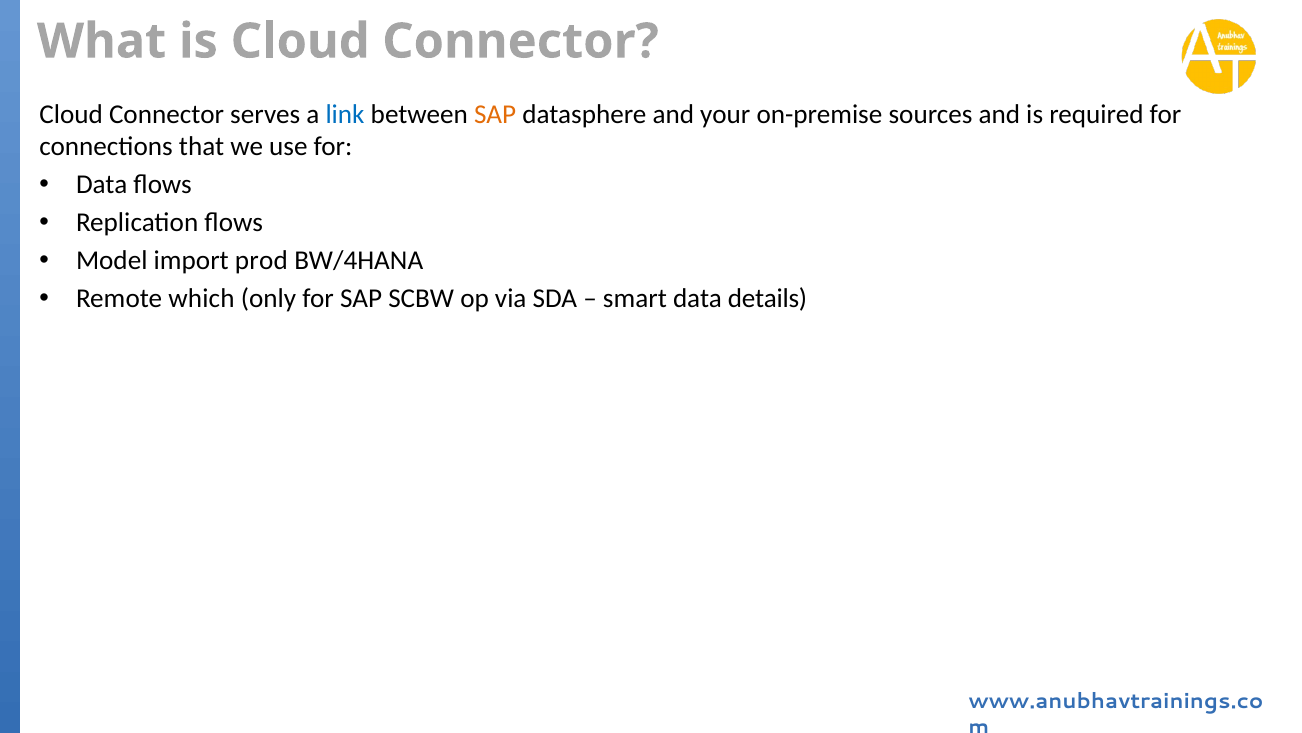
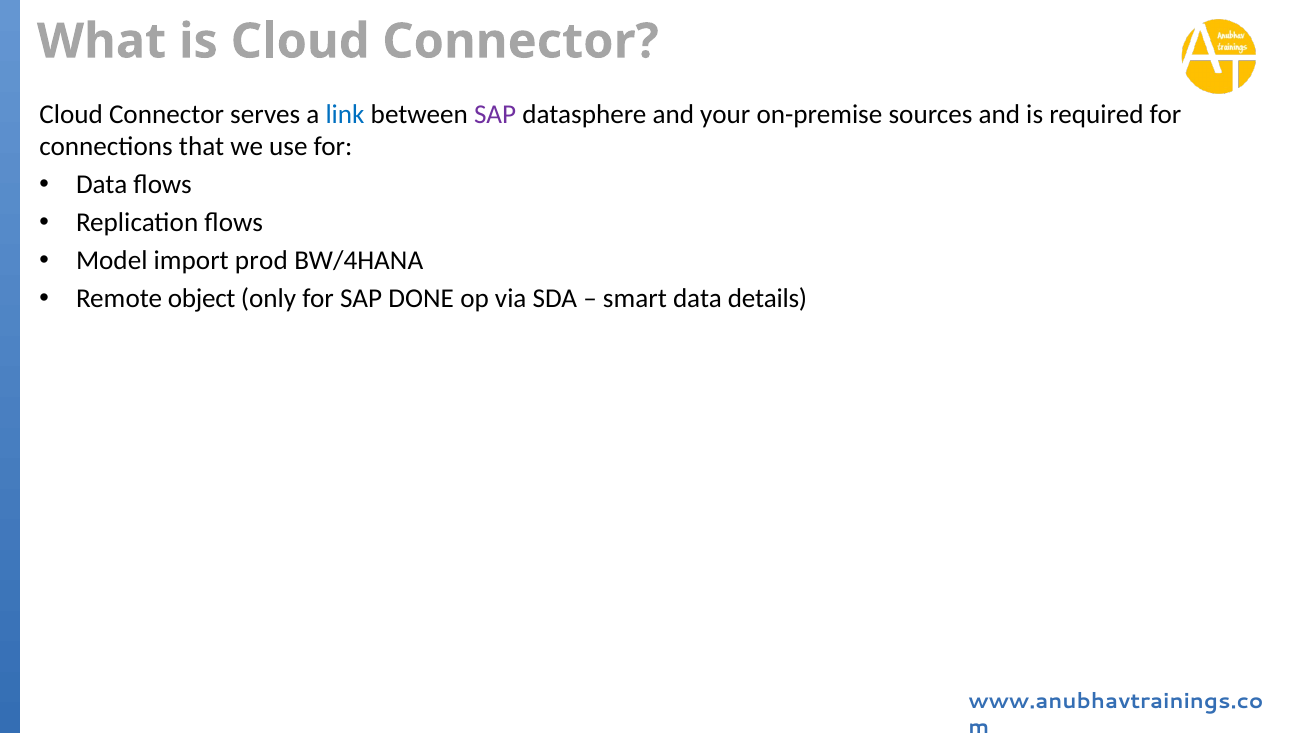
SAP colour: orange -> purple (495, 114)
which: which -> object (202, 299)
SCBW: SCBW -> DONE (421, 299)
